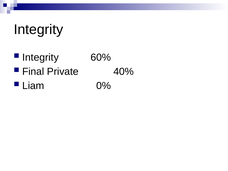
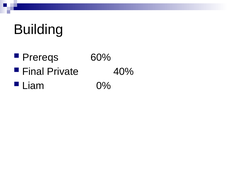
Integrity: Integrity -> Building (38, 29)
Integrity: Integrity -> Prereqs (40, 57)
